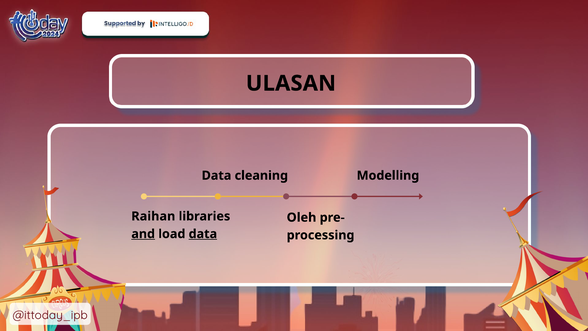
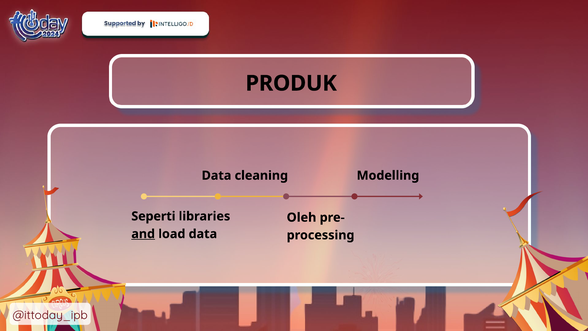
ULASAN: ULASAN -> PRODUK (291, 83)
Raihan: Raihan -> Seperti (153, 216)
data underline: present -> none (203, 234)
